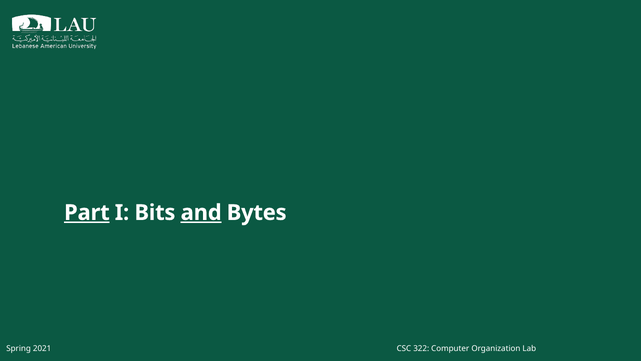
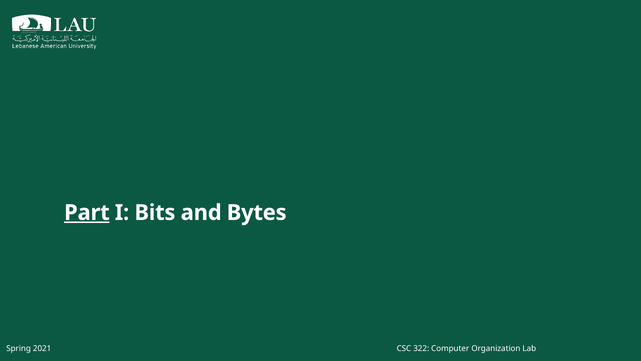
and underline: present -> none (201, 212)
